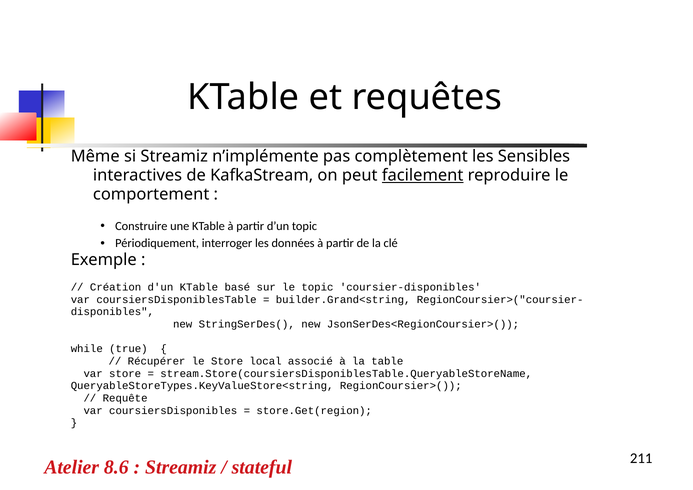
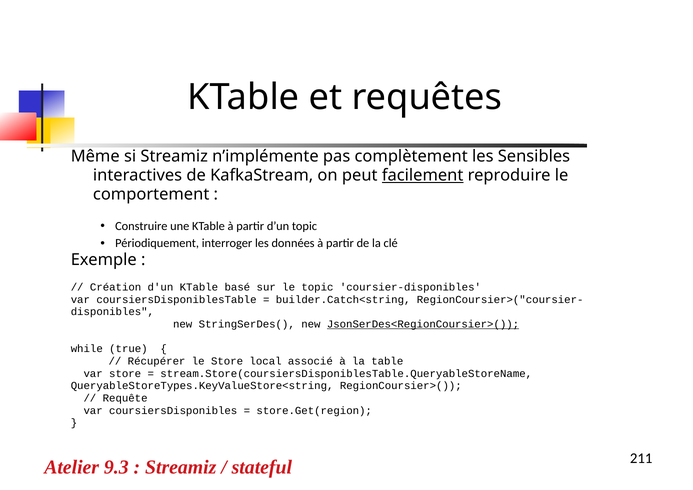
builder.Grand<string: builder.Grand<string -> builder.Catch<string (343, 300)
JsonSerDes<RegionCoursier>( underline: none -> present (423, 324)
8.6: 8.6 -> 9.3 (116, 467)
